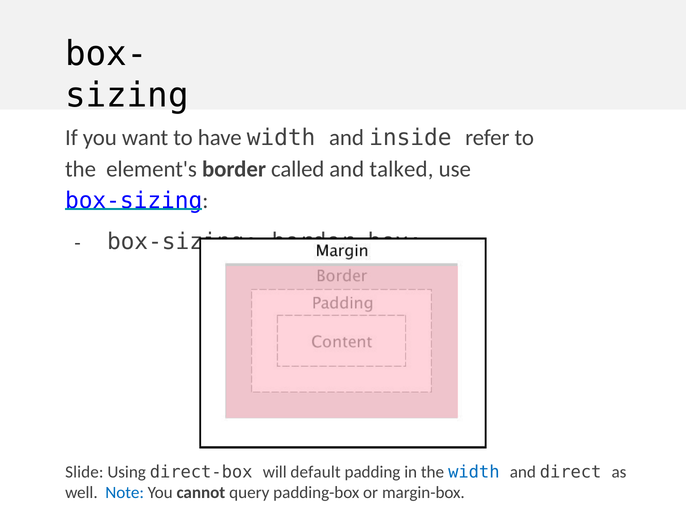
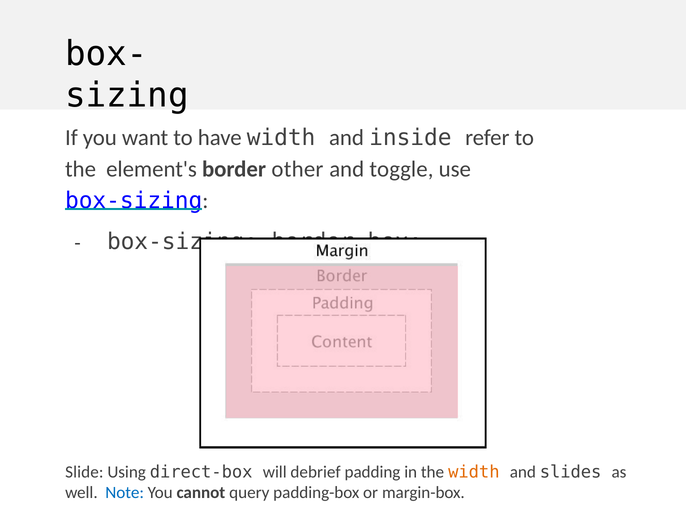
called: called -> other (297, 169)
talked: talked -> toggle (401, 169)
default: default -> debrief (316, 471)
width colour: blue -> orange (474, 471)
direct: direct -> slides (571, 471)
